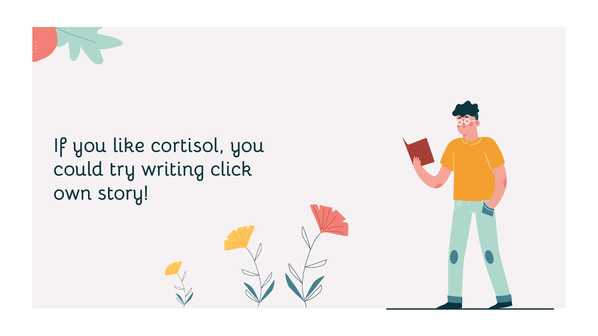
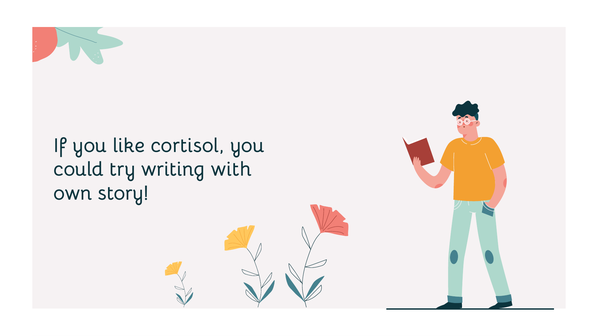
click: click -> with (231, 170)
